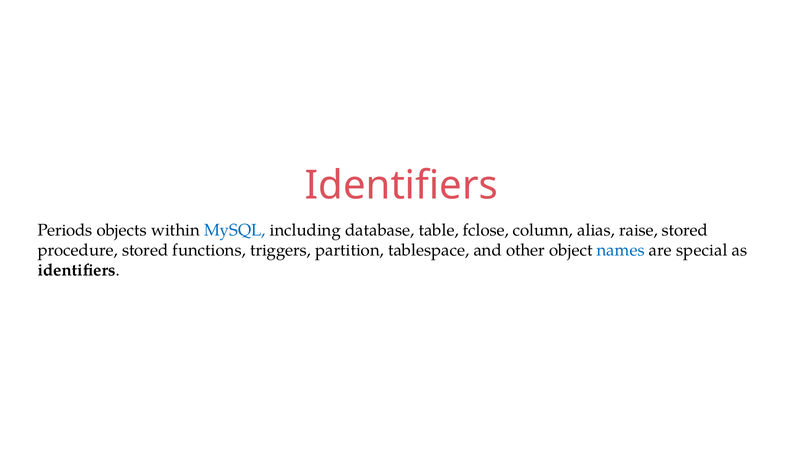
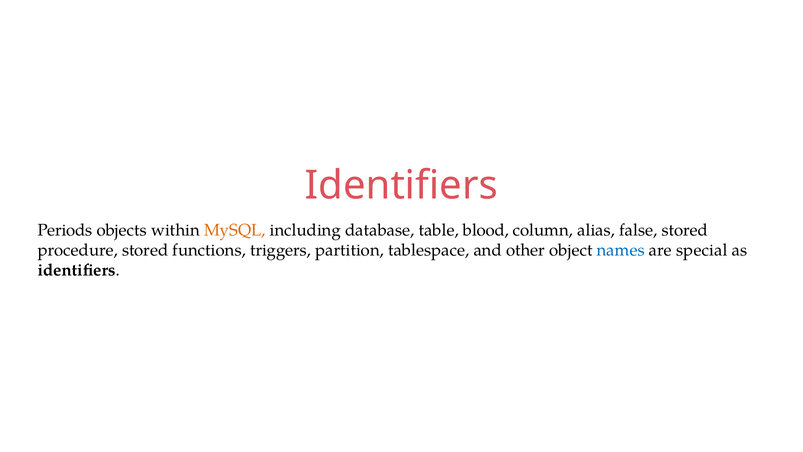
MySQL colour: blue -> orange (235, 230)
fclose: fclose -> blood (486, 230)
raise: raise -> false (638, 230)
